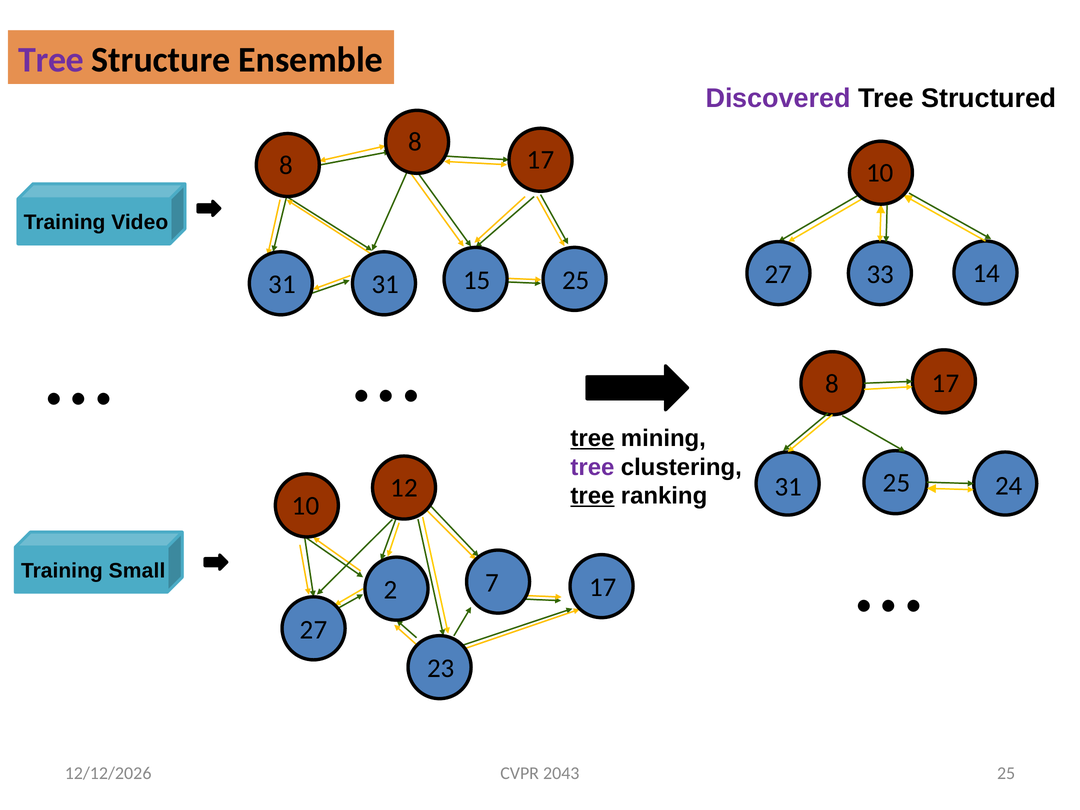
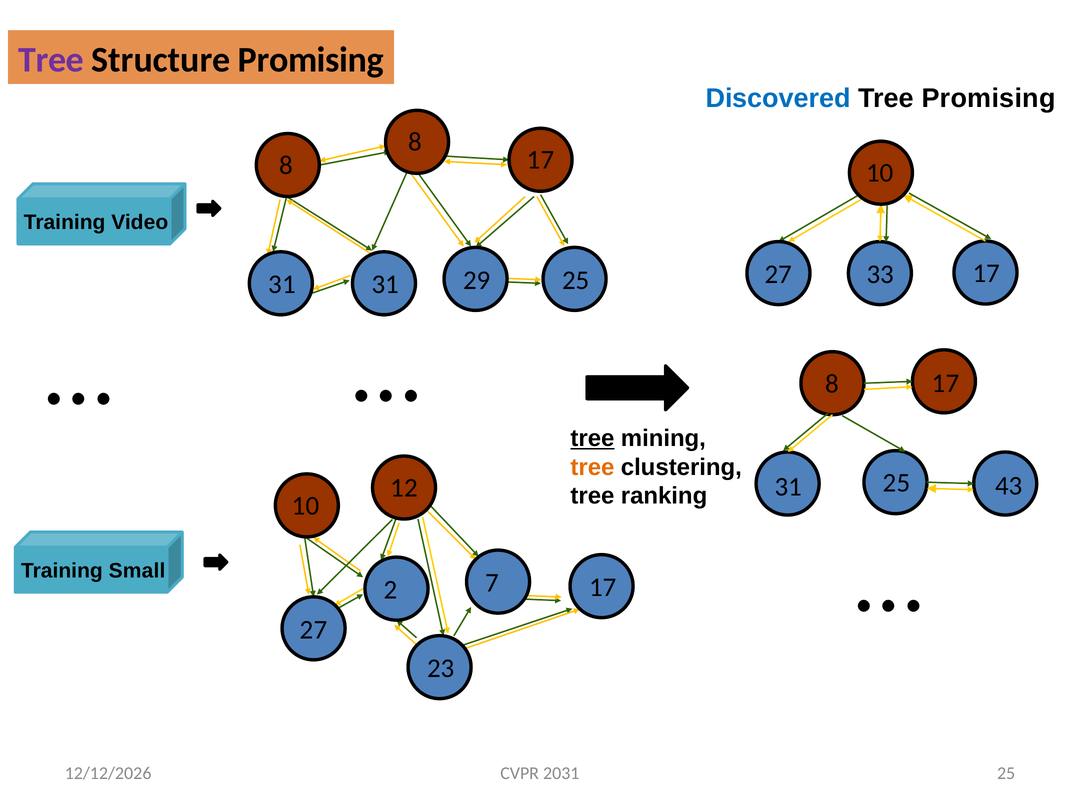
Structure Ensemble: Ensemble -> Promising (311, 60)
Discovered colour: purple -> blue (778, 98)
Tree Structured: Structured -> Promising (989, 98)
33 14: 14 -> 17 (986, 273)
15: 15 -> 29 (477, 280)
tree colour: purple -> orange (592, 467)
24: 24 -> 43 (1009, 486)
tree underline: present -> none (592, 496)
2043: 2043 -> 2031 (561, 773)
